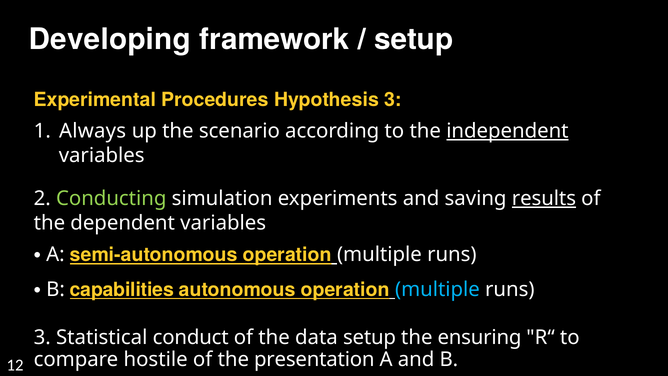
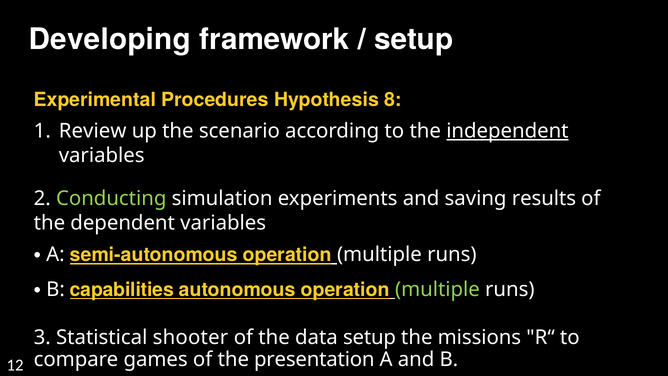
Hypothesis 3: 3 -> 8 (393, 100)
Always: Always -> Review (93, 131)
results underline: present -> none (544, 198)
multiple colour: light blue -> light green (437, 289)
conduct: conduct -> shooter (190, 337)
ensuring: ensuring -> missions (479, 337)
hostile: hostile -> games (156, 359)
